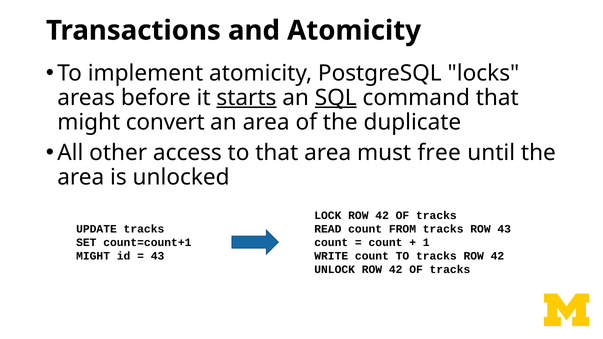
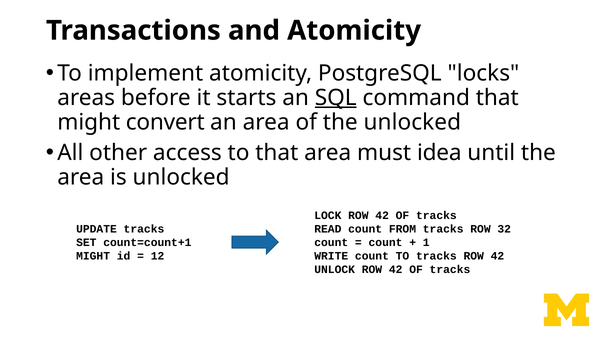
starts underline: present -> none (246, 98)
the duplicate: duplicate -> unlocked (412, 122)
free: free -> idea (439, 153)
ROW 43: 43 -> 32 (504, 229)
43: 43 -> 12 (158, 256)
